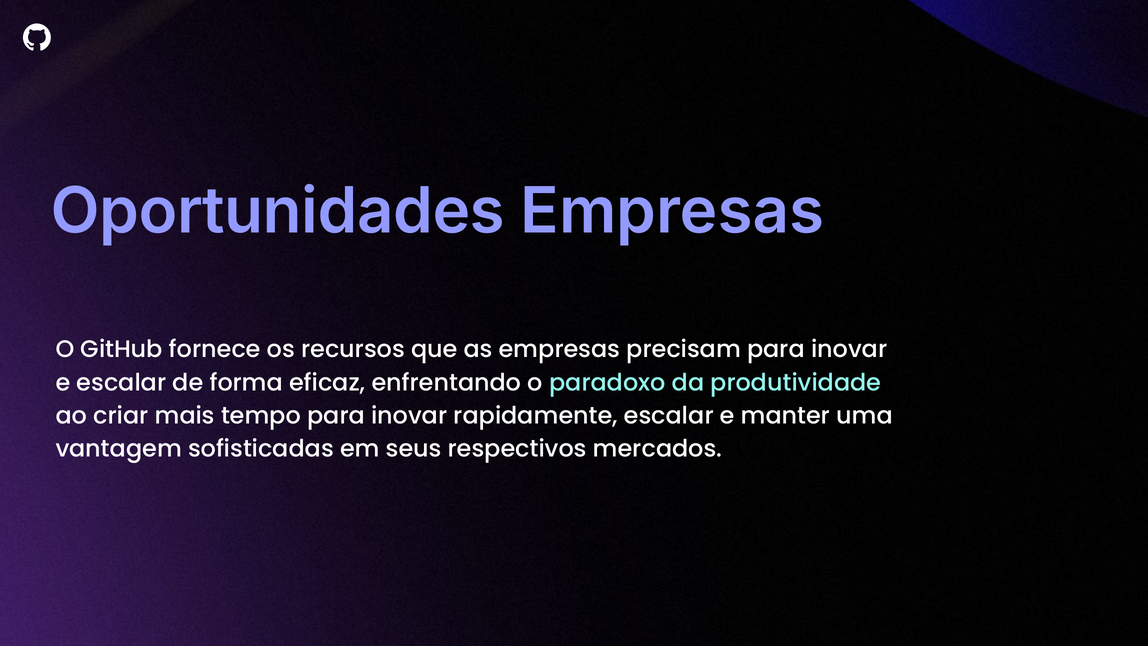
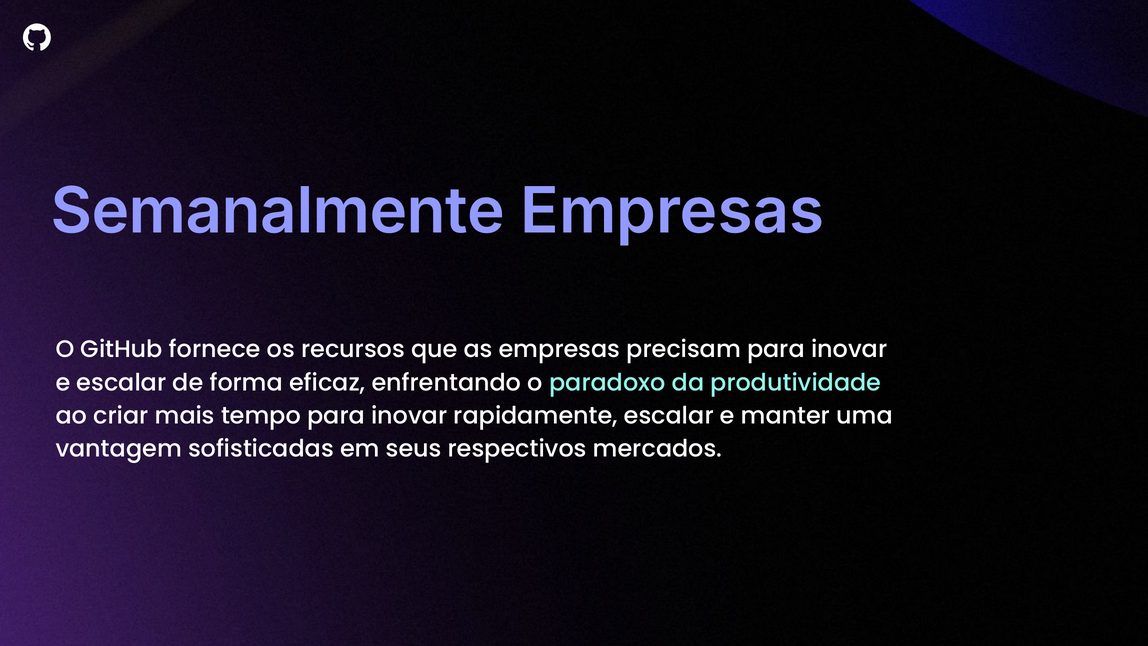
Oportunidades: Oportunidades -> Semanalmente (278, 212)
